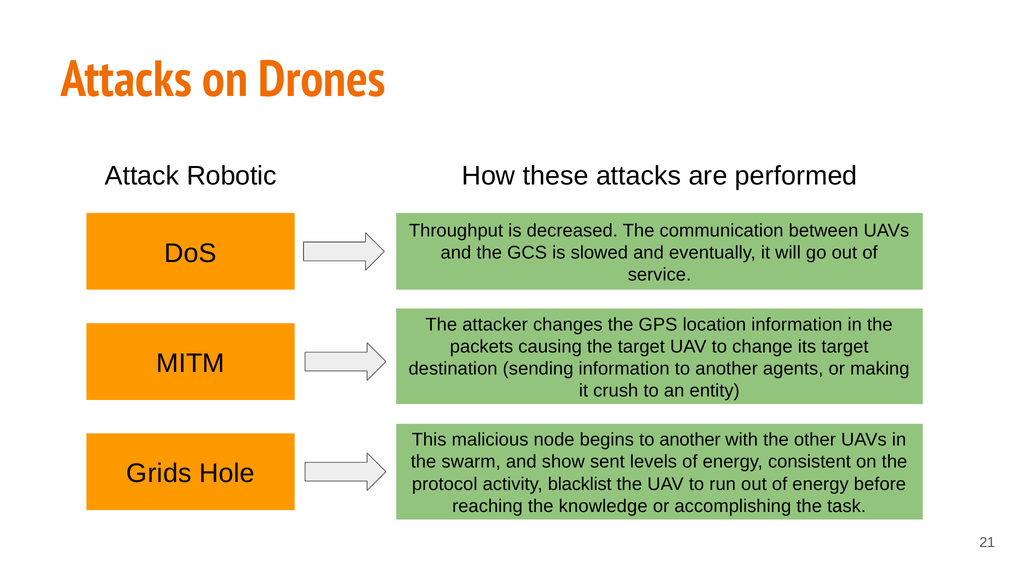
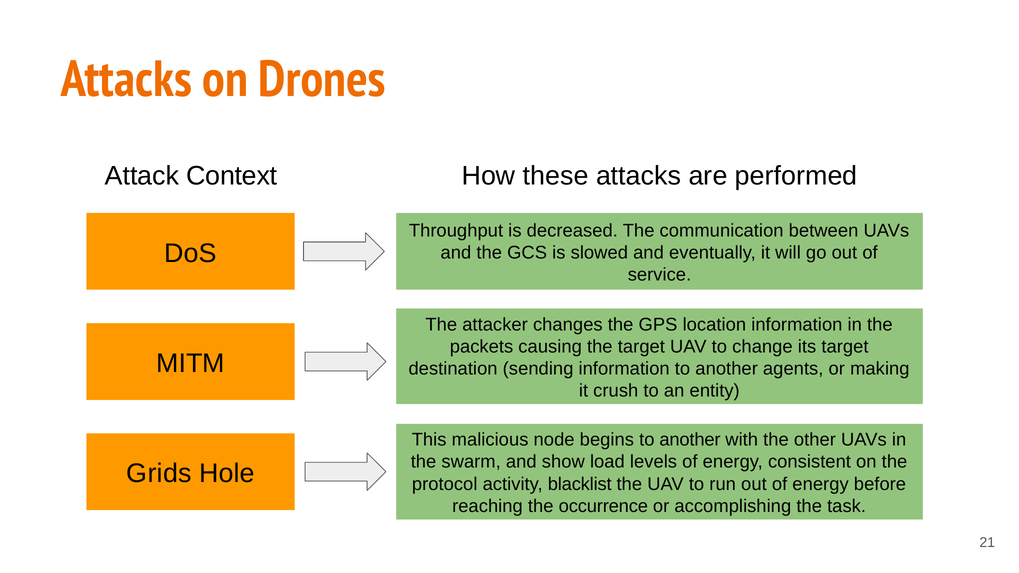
Robotic: Robotic -> Context (232, 176)
sent: sent -> load (607, 462)
knowledge: knowledge -> occurrence (603, 506)
